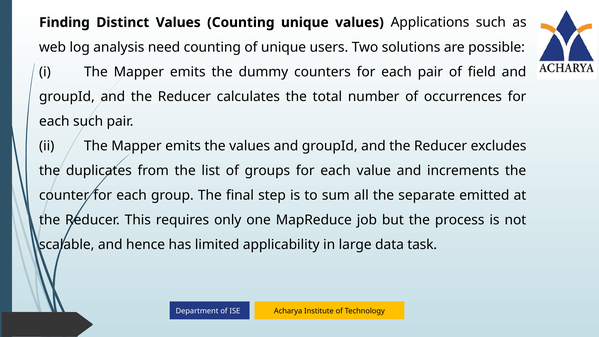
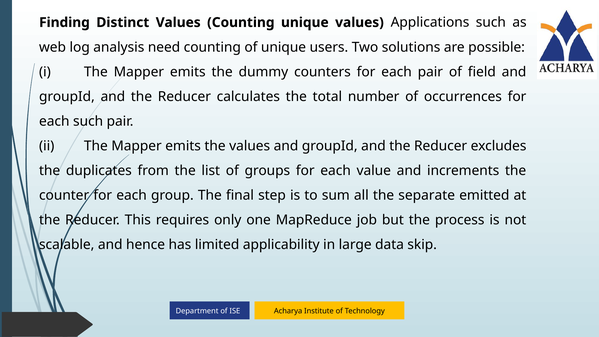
task: task -> skip (422, 245)
